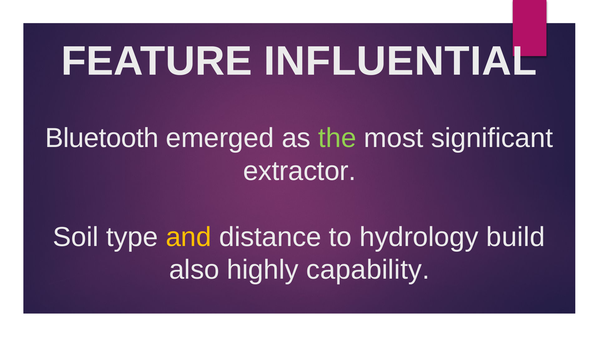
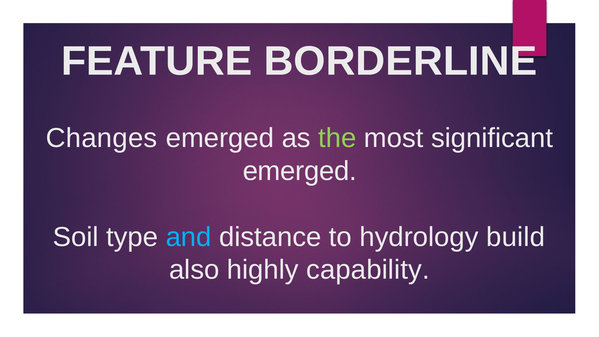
INFLUENTIAL: INFLUENTIAL -> BORDERLINE (400, 61)
Bluetooth: Bluetooth -> Changes (102, 138)
extractor: extractor -> emerged (300, 171)
and colour: yellow -> light blue (189, 237)
